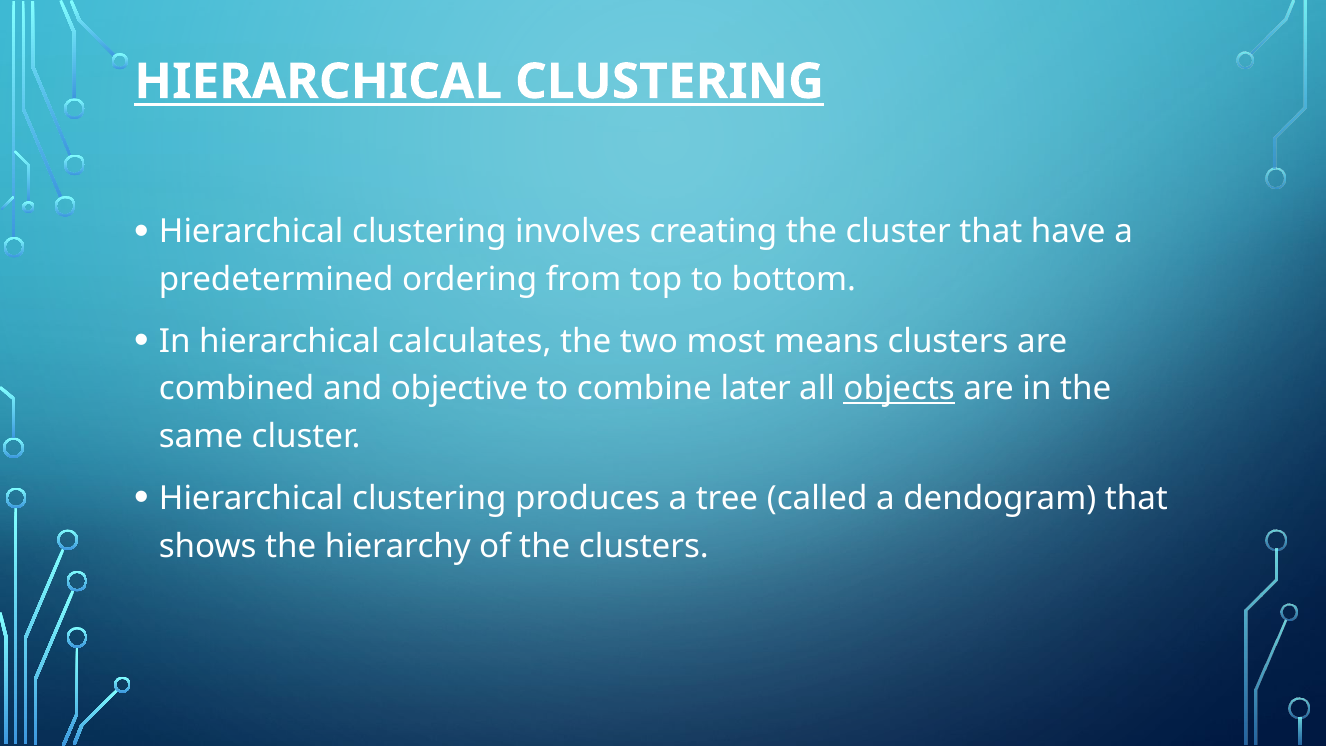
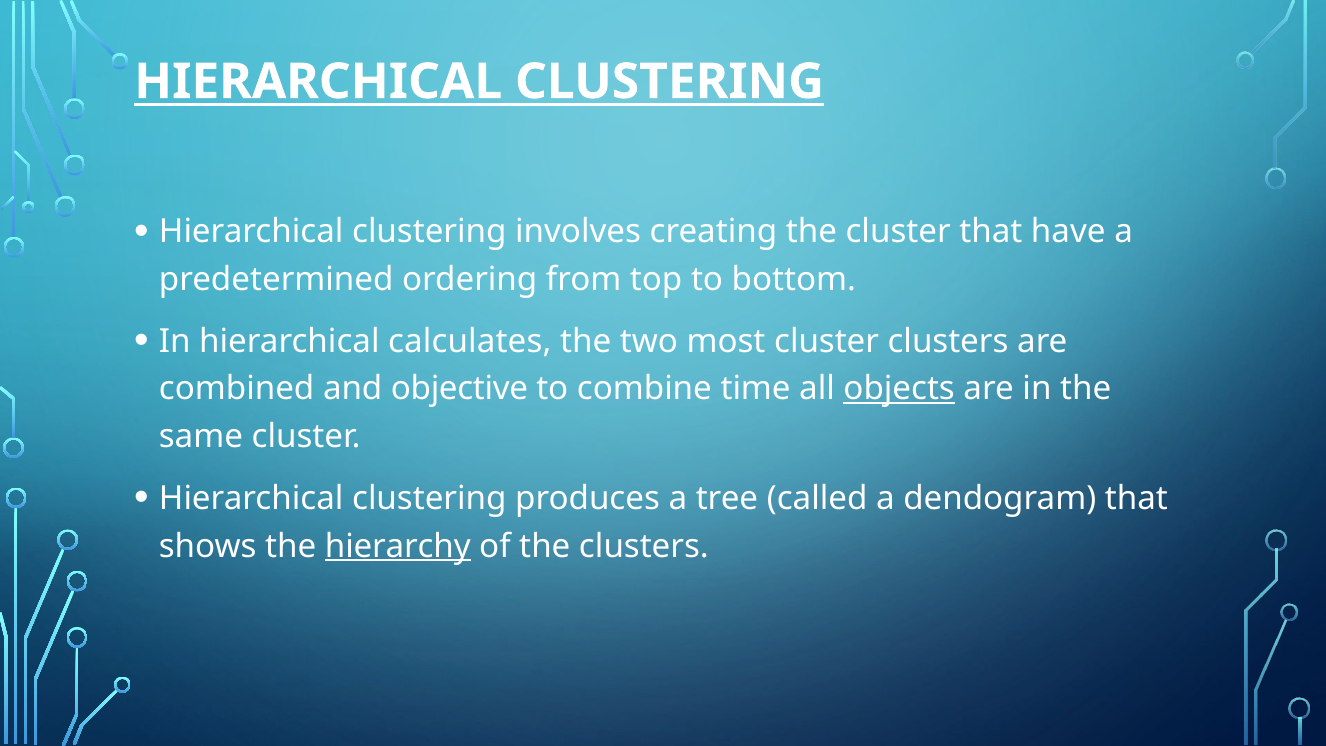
most means: means -> cluster (827, 341)
later: later -> time (756, 389)
hierarchy underline: none -> present (398, 546)
